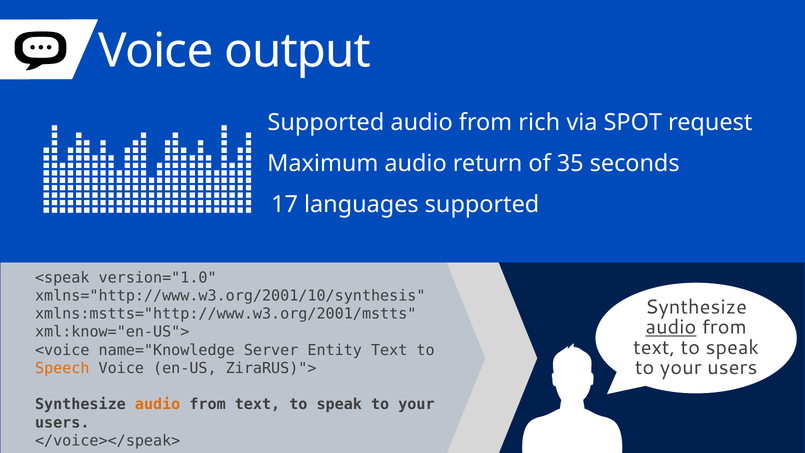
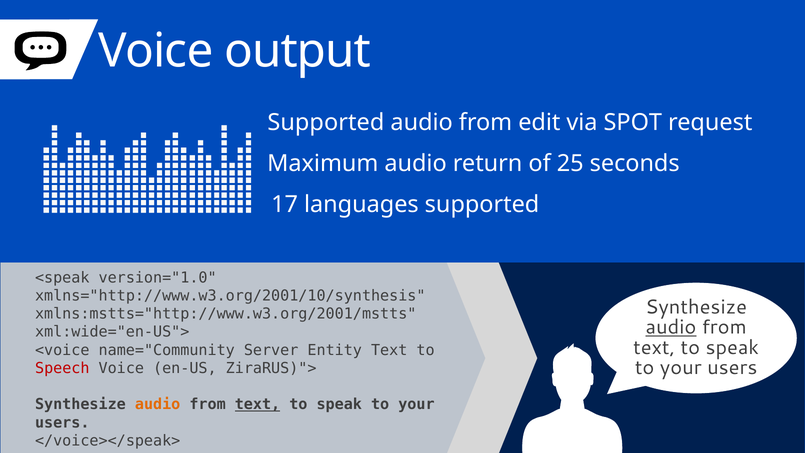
rich: rich -> edit (539, 122)
35: 35 -> 25 (570, 163)
xml:know="en-US">: xml:know="en-US"> -> xml:wide="en-US"> (112, 332)
name="Knowledge: name="Knowledge -> name="Community (167, 350)
Speech colour: orange -> red (62, 368)
text underline: none -> present (257, 404)
